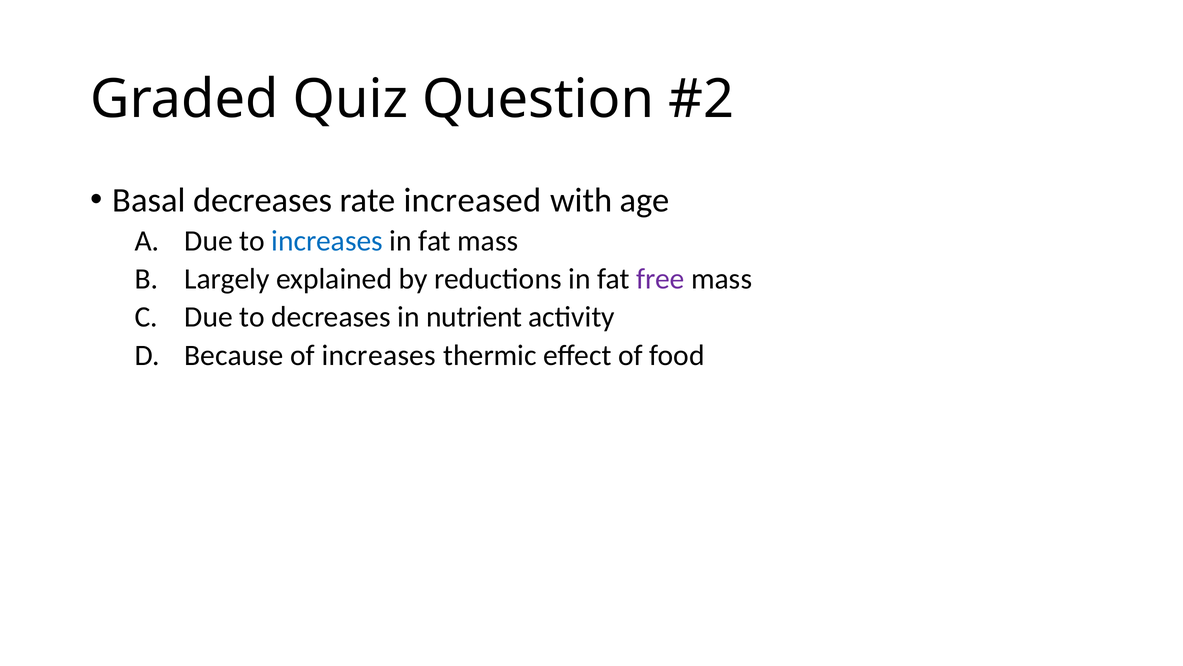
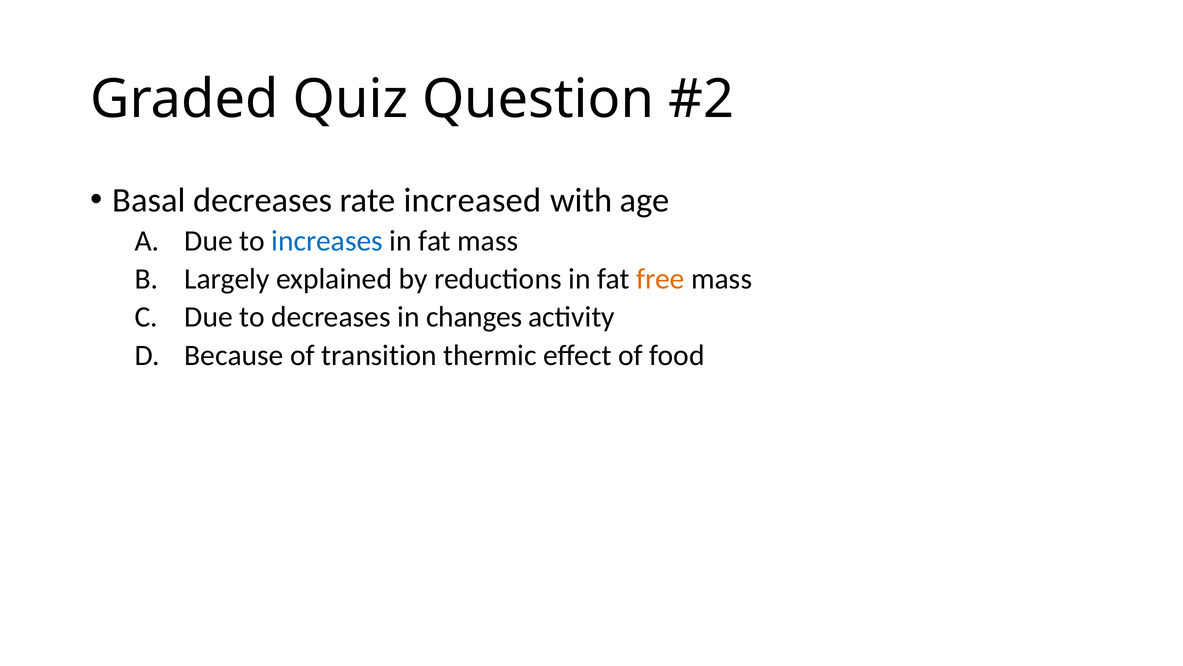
free colour: purple -> orange (660, 279)
nutrient: nutrient -> changes (474, 317)
of increases: increases -> transition (379, 355)
